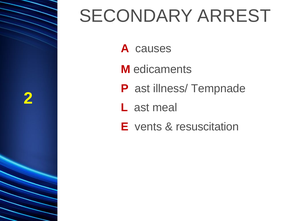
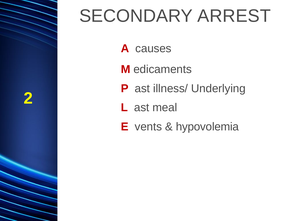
Tempnade: Tempnade -> Underlying (218, 88)
resuscitation: resuscitation -> hypovolemia (207, 126)
